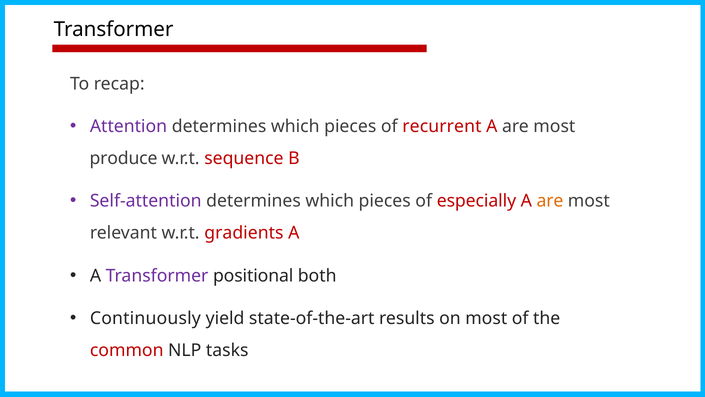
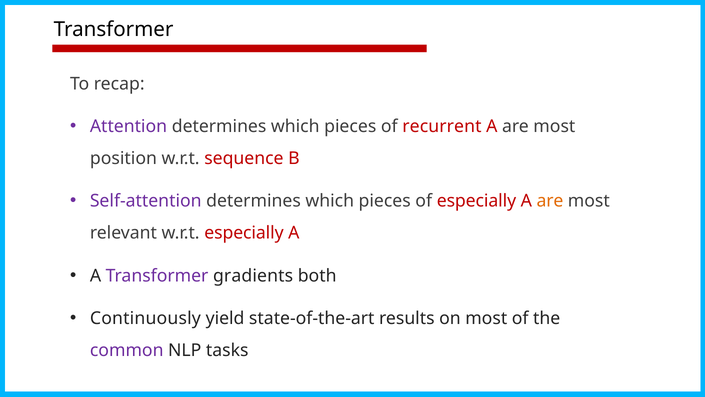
produce: produce -> position (123, 158)
w.r.t gradients: gradients -> especially (244, 233)
positional: positional -> gradients (253, 275)
common colour: red -> purple (127, 350)
